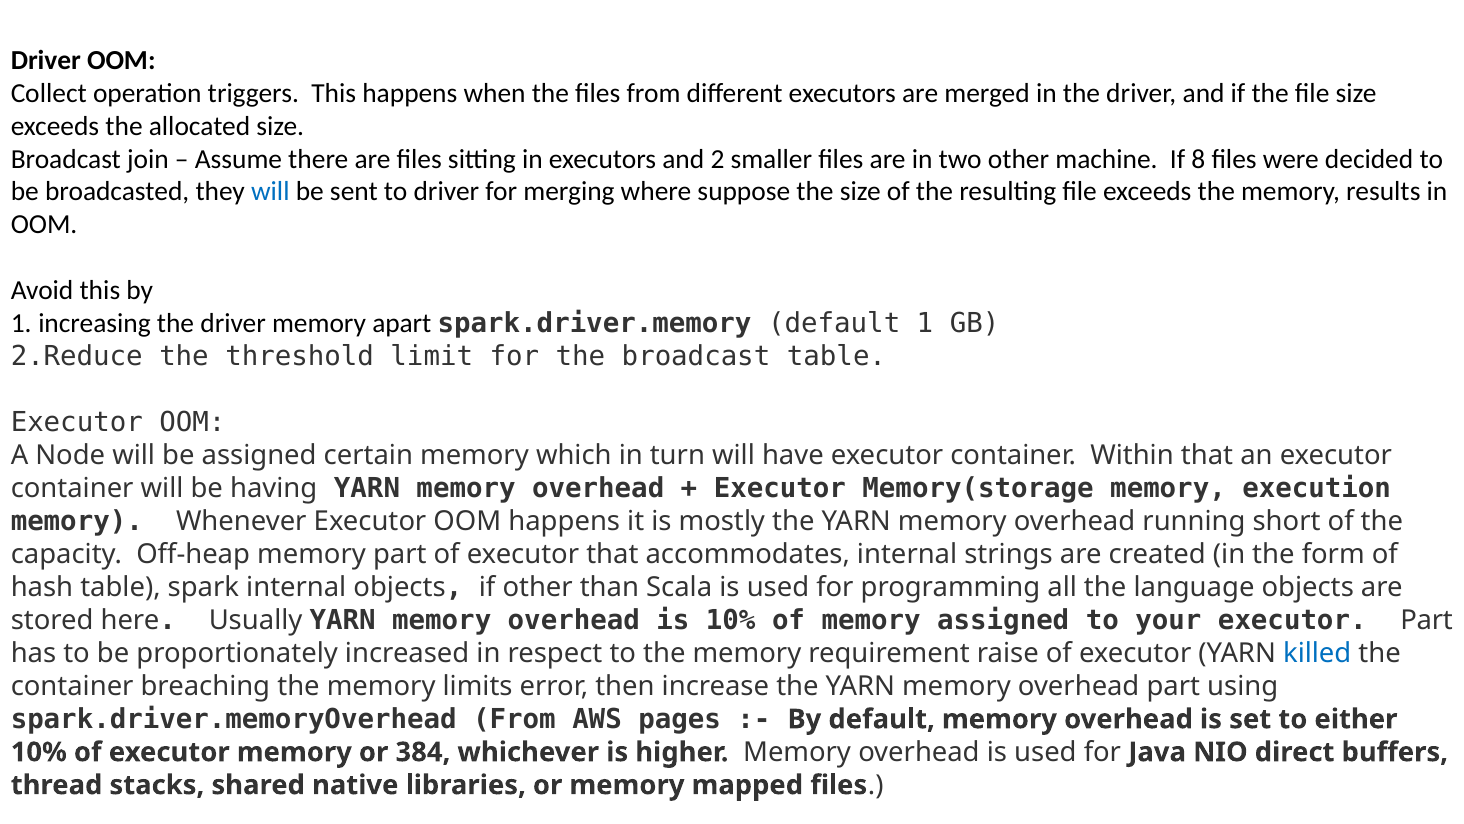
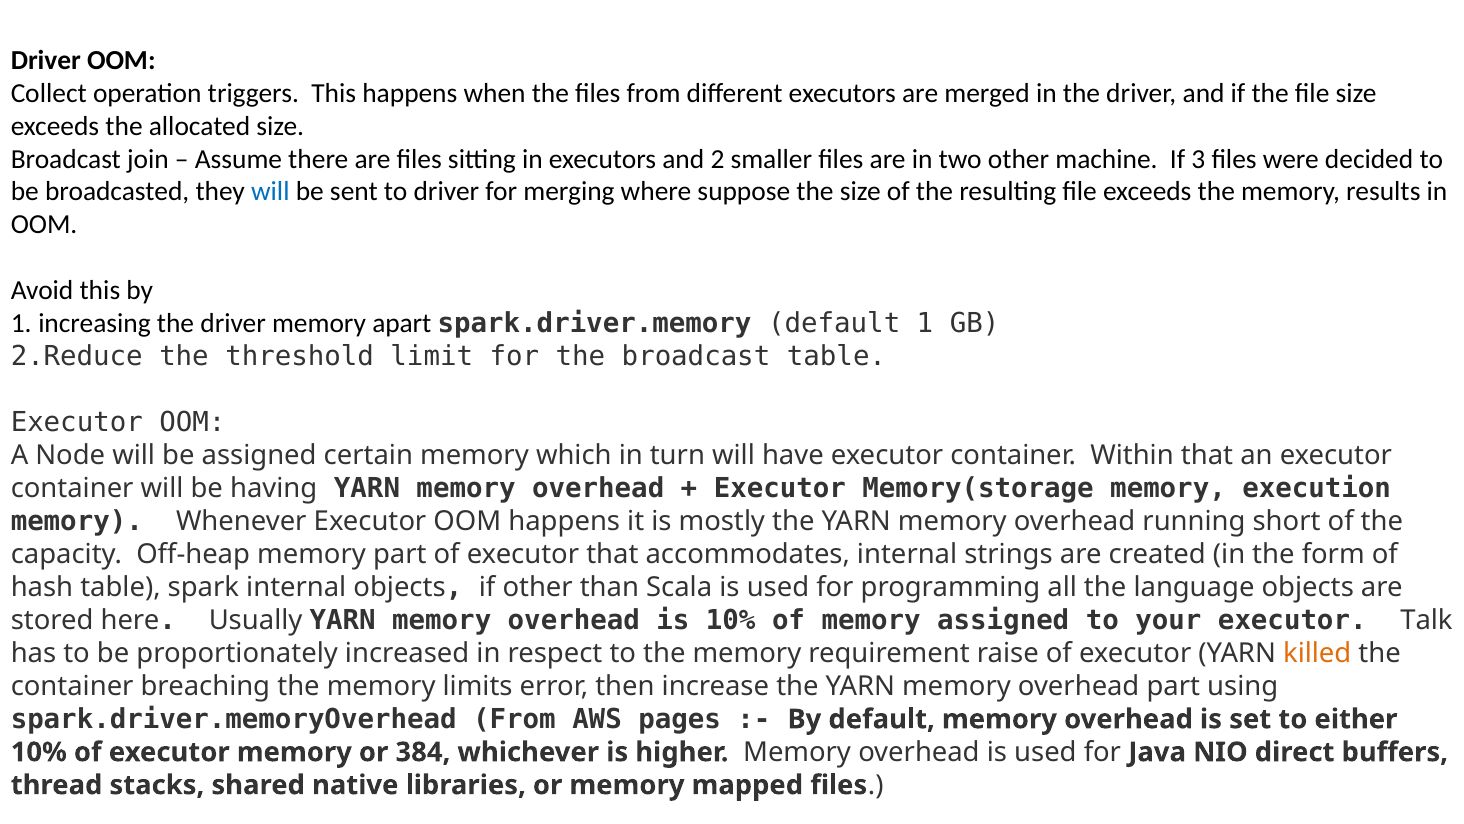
8: 8 -> 3 (1198, 159)
executor Part: Part -> Talk (1426, 620)
killed colour: blue -> orange (1317, 653)
